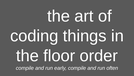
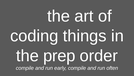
floor: floor -> prep (59, 55)
